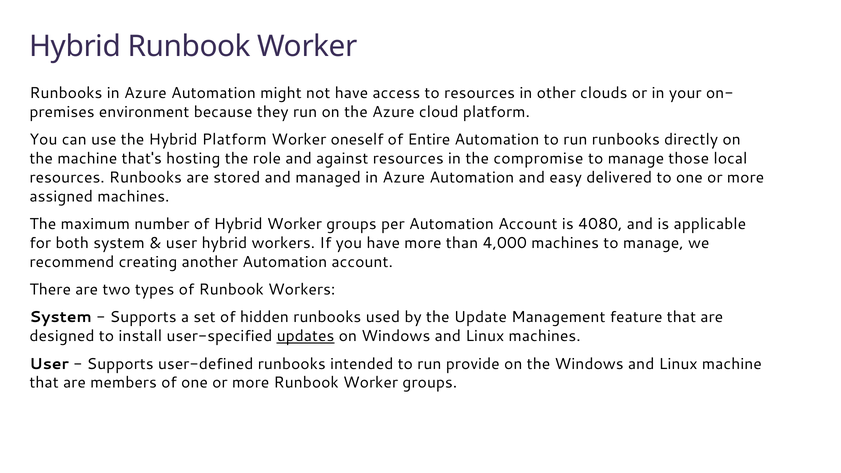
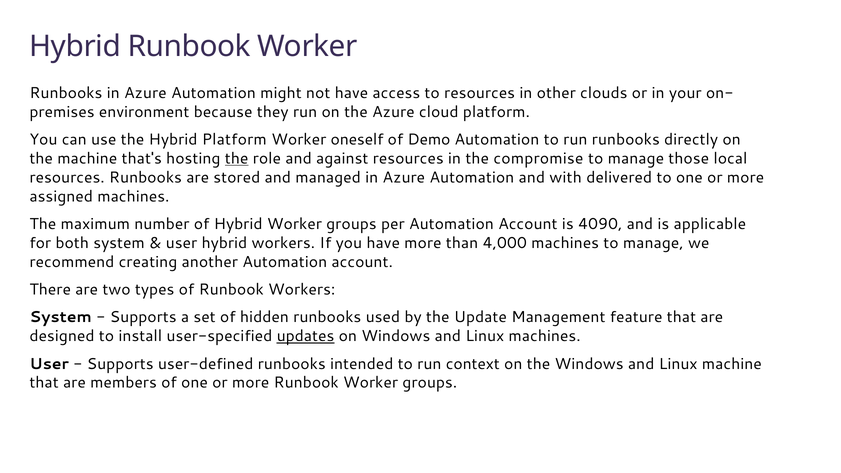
Entire: Entire -> Demo (429, 140)
the underline: none -> present (237, 159)
easy: easy -> with (566, 177)
4080: 4080 -> 4090 (600, 224)
provide: provide -> context (473, 364)
